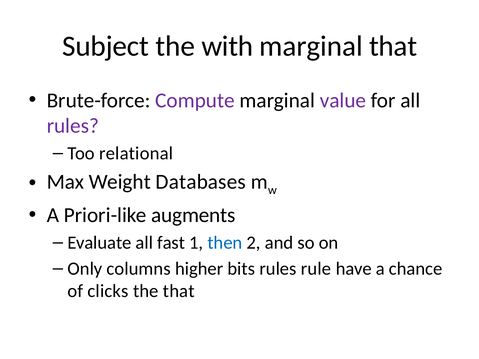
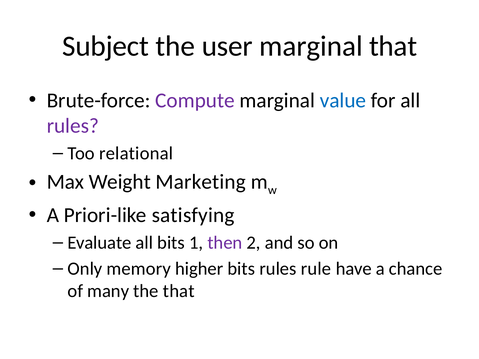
with: with -> user (227, 46)
value colour: purple -> blue (343, 100)
Databases: Databases -> Marketing (201, 182)
augments: augments -> satisfying (193, 215)
all fast: fast -> bits (171, 243)
then colour: blue -> purple (225, 243)
columns: columns -> memory (139, 269)
clicks: clicks -> many (108, 291)
